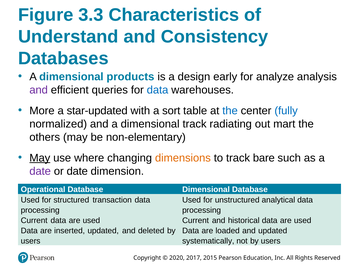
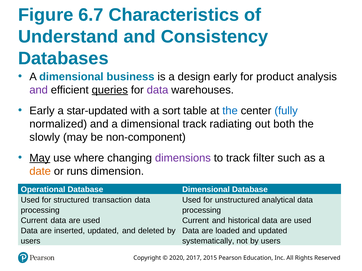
3.3: 3.3 -> 6.7 (91, 15)
products: products -> business (130, 77)
analyze: analyze -> product (275, 77)
queries underline: none -> present (110, 90)
data colour: blue -> purple (158, 90)
More: More -> Early (42, 111)
mart: mart -> both (284, 124)
others: others -> slowly (45, 137)
non-elementary: non-elementary -> non-component (146, 137)
dimensions colour: orange -> purple (183, 158)
bare: bare -> filter (264, 158)
date colour: purple -> orange (40, 171)
or date: date -> runs (77, 171)
